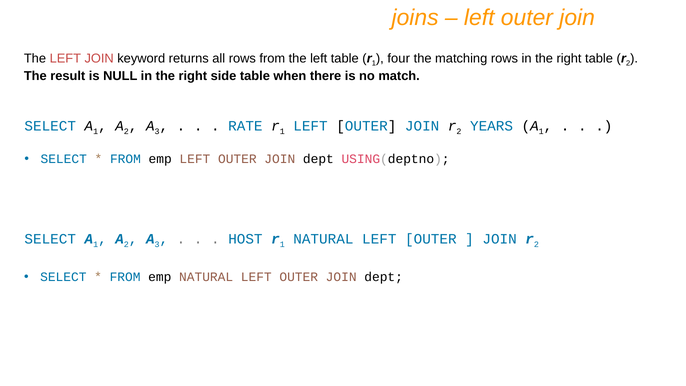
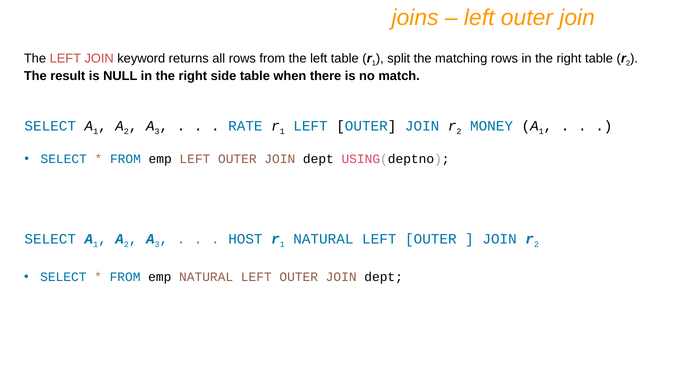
four: four -> split (399, 58)
YEARS: YEARS -> MONEY (492, 126)
